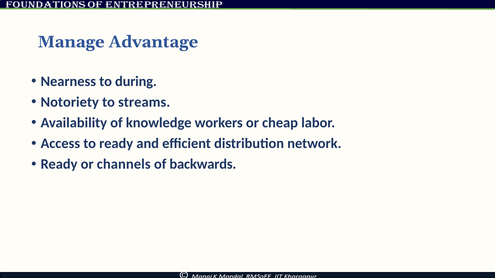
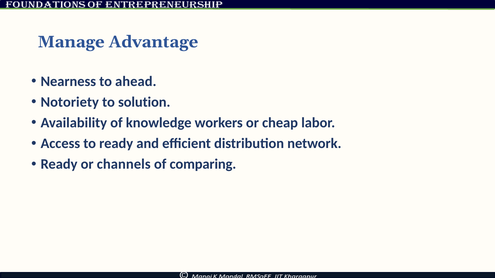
during: during -> ahead (136, 81)
streams: streams -> solution (144, 102)
backwards: backwards -> comparing (203, 164)
